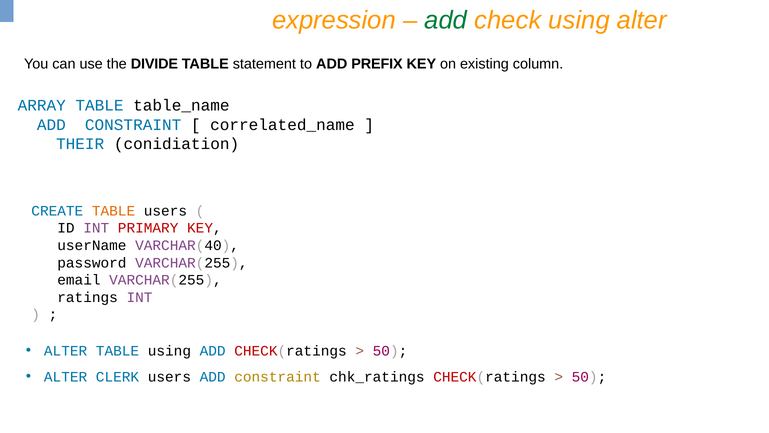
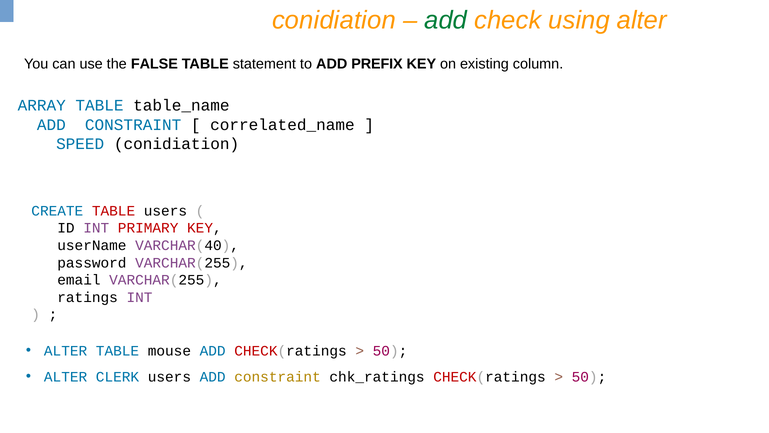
expression: expression -> conidiation (334, 20)
DIVIDE: DIVIDE -> FALSE (154, 64)
THEIR: THEIR -> SPEED (80, 144)
TABLE colour: orange -> red (114, 211)
TABLE using: using -> mouse (169, 350)
